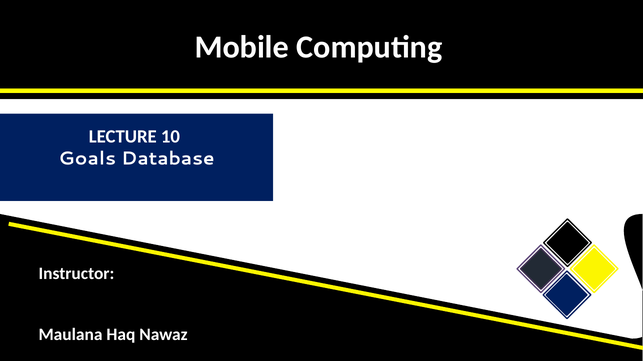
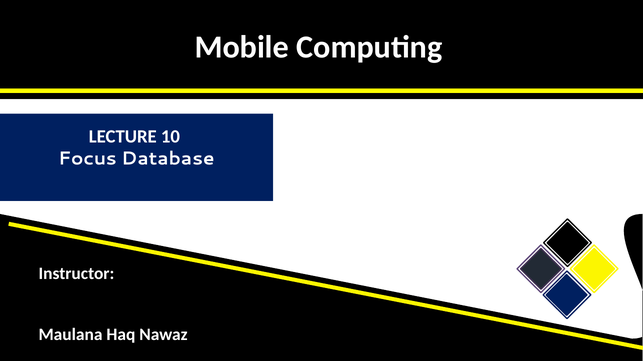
Goals: Goals -> Focus (87, 159)
